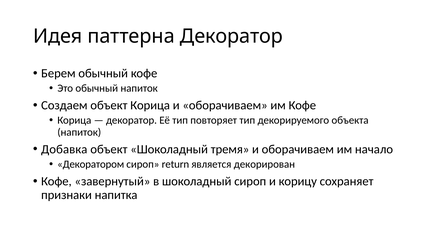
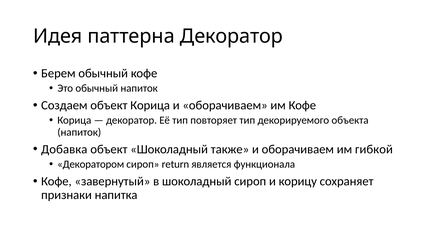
тремя: тремя -> также (230, 149)
начало: начало -> гибкой (374, 149)
декорирован: декорирован -> функционала (264, 164)
